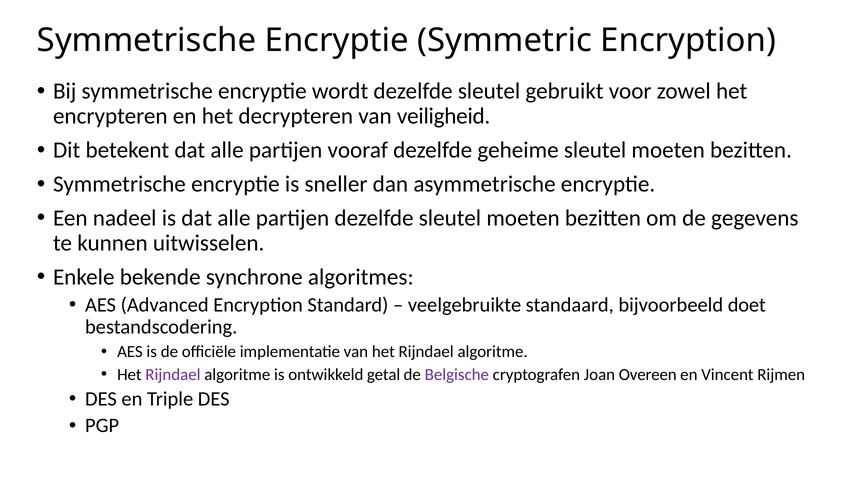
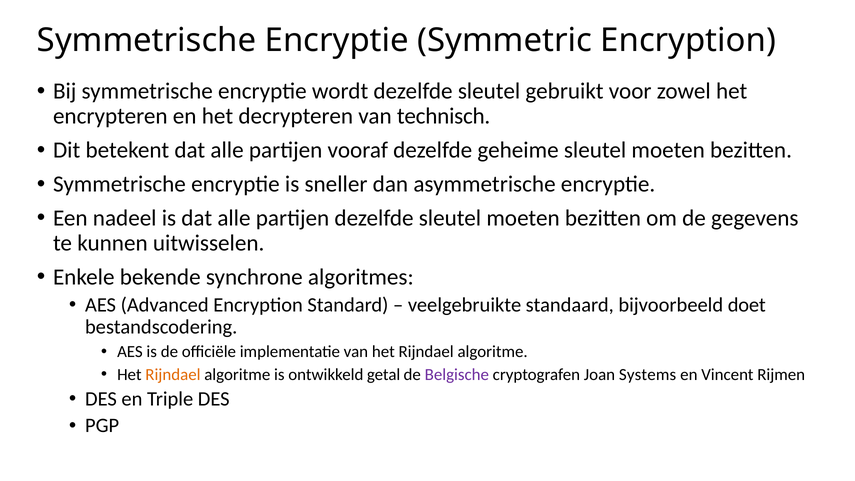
veiligheid: veiligheid -> technisch (444, 116)
Rijndael colour: purple -> orange (173, 374)
Overeen: Overeen -> Systems (648, 374)
